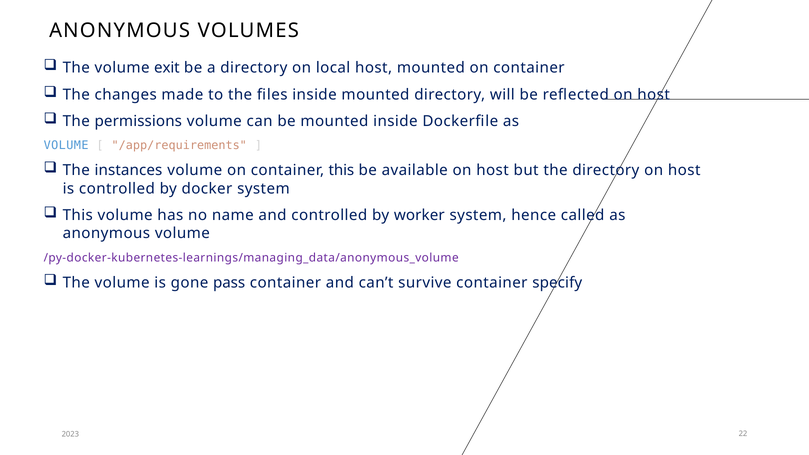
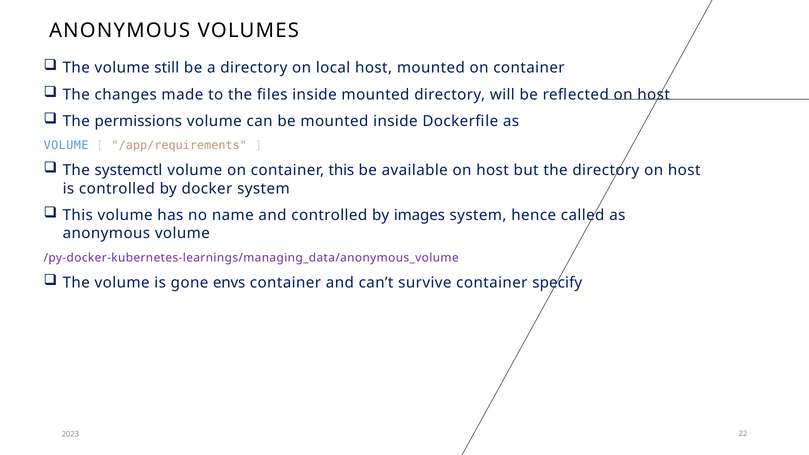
exit: exit -> still (167, 68)
instances: instances -> systemctl (128, 170)
worker: worker -> images (419, 215)
pass: pass -> envs (229, 283)
